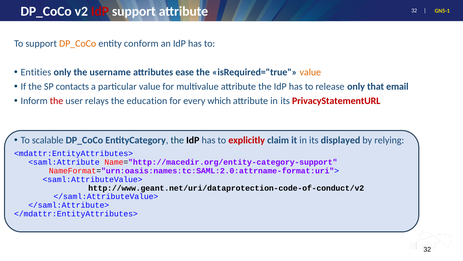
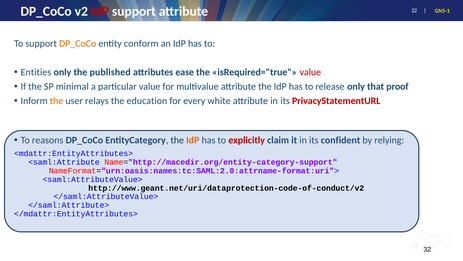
username: username -> published (110, 72)
value colour: orange -> red (310, 72)
contacts: contacts -> minimal (72, 86)
email: email -> proof (397, 86)
the colour: red -> orange (57, 101)
which: which -> white (219, 101)
scalable: scalable -> reasons (48, 140)
IdP colour: black -> orange (193, 140)
displayed: displayed -> confident (341, 140)
